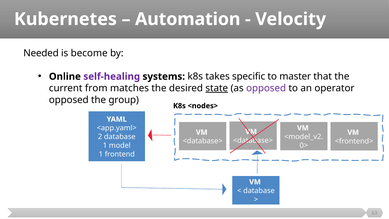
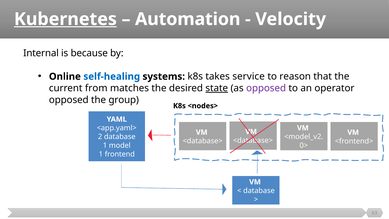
Kubernetes underline: none -> present (65, 19)
Needed: Needed -> Internal (41, 53)
become: become -> because (89, 53)
self-healing colour: purple -> blue (112, 76)
specific: specific -> service (249, 76)
master: master -> reason (295, 76)
